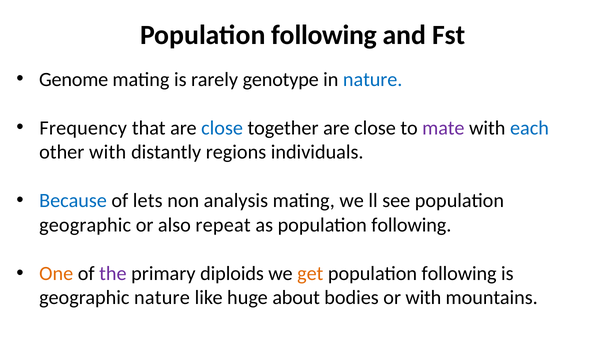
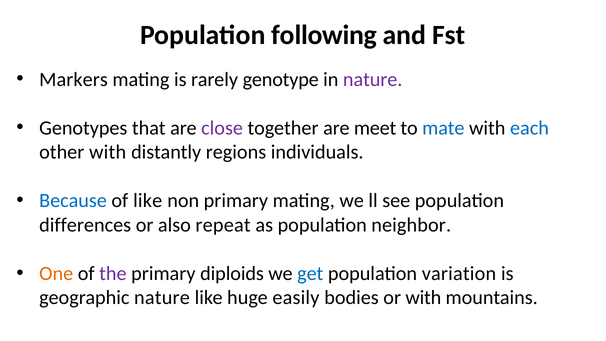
Genome: Genome -> Markers (74, 79)
nature colour: blue -> purple (373, 79)
Frequency: Frequency -> Genotypes (83, 128)
close colour: blue -> purple (222, 128)
together are close: close -> meet (375, 128)
mate colour: purple -> blue (443, 128)
of lets: lets -> like (148, 201)
non analysis: analysis -> primary (236, 201)
geographic: geographic -> differences (85, 225)
as population following: following -> neighbor (411, 225)
get colour: orange -> blue (310, 273)
following: following -> variation (459, 273)
about: about -> easily (296, 298)
